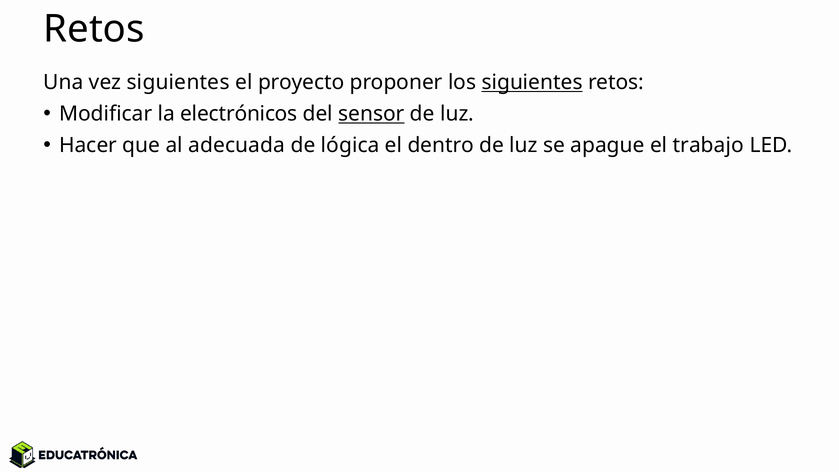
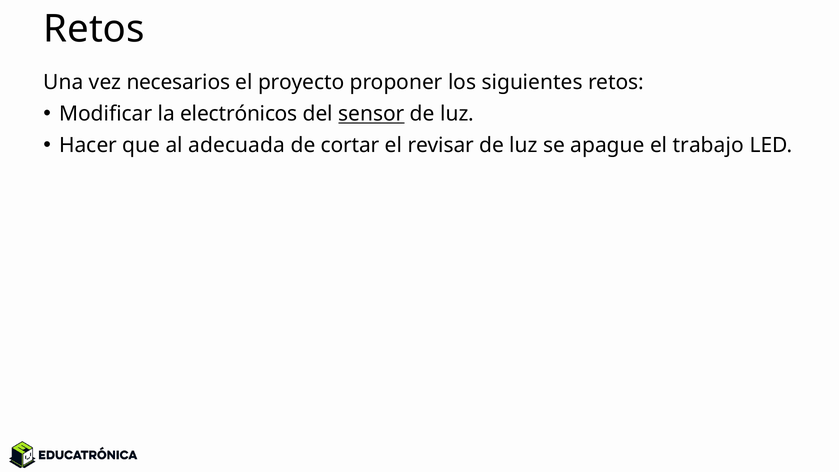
vez siguientes: siguientes -> necesarios (178, 82)
siguientes underline: present -> none (532, 82)
lógica: lógica -> cortar (350, 145)
dentro: dentro -> revisar (441, 145)
